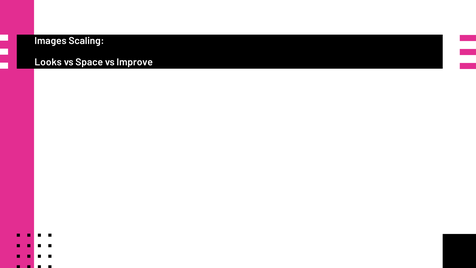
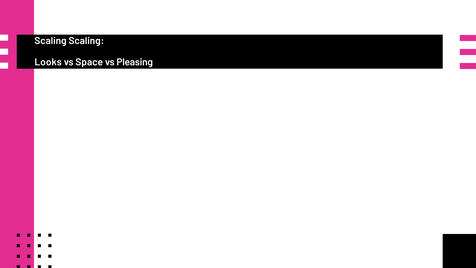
Images: Images -> Scaling (51, 41)
Improve: Improve -> Pleasing (135, 62)
